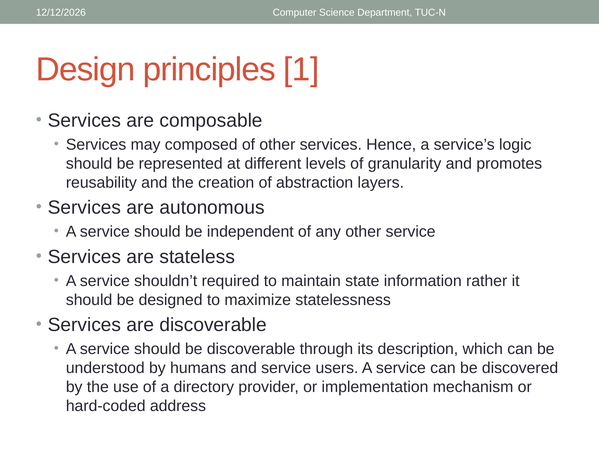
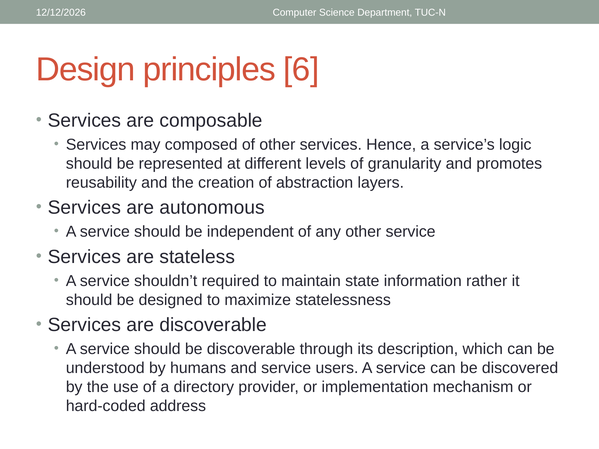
1: 1 -> 6 (301, 70)
